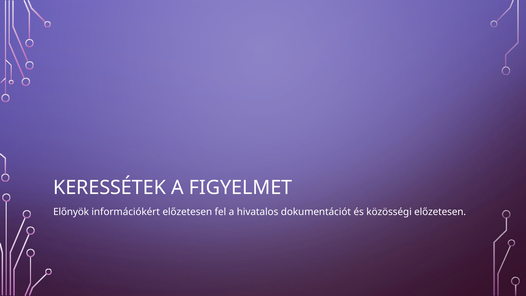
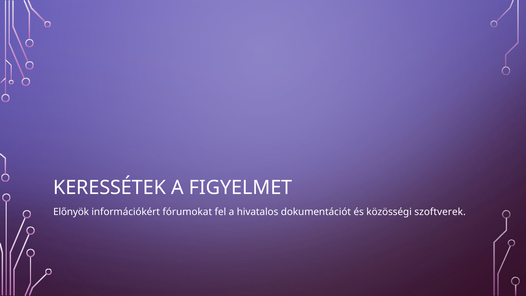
információkért előzetesen: előzetesen -> fórumokat (187, 212)
közösségi előzetesen: előzetesen -> szoftverek (440, 212)
